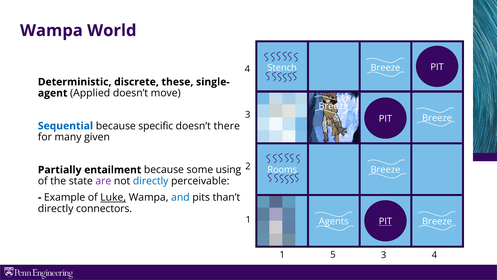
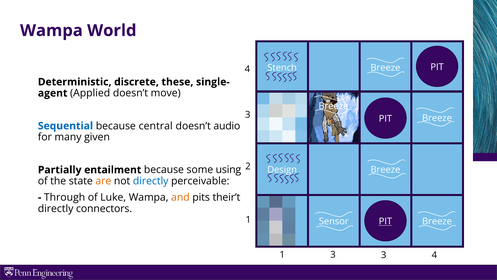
specific: specific -> central (156, 126)
there: there -> audio (227, 126)
Rooms: Rooms -> Design (282, 169)
are colour: purple -> orange (103, 181)
Example: Example -> Through (65, 197)
Luke underline: present -> none (113, 197)
and colour: blue -> orange (180, 197)
than’t: than’t -> their’t (226, 197)
Agents: Agents -> Sensor (334, 221)
1 5: 5 -> 3 (333, 254)
